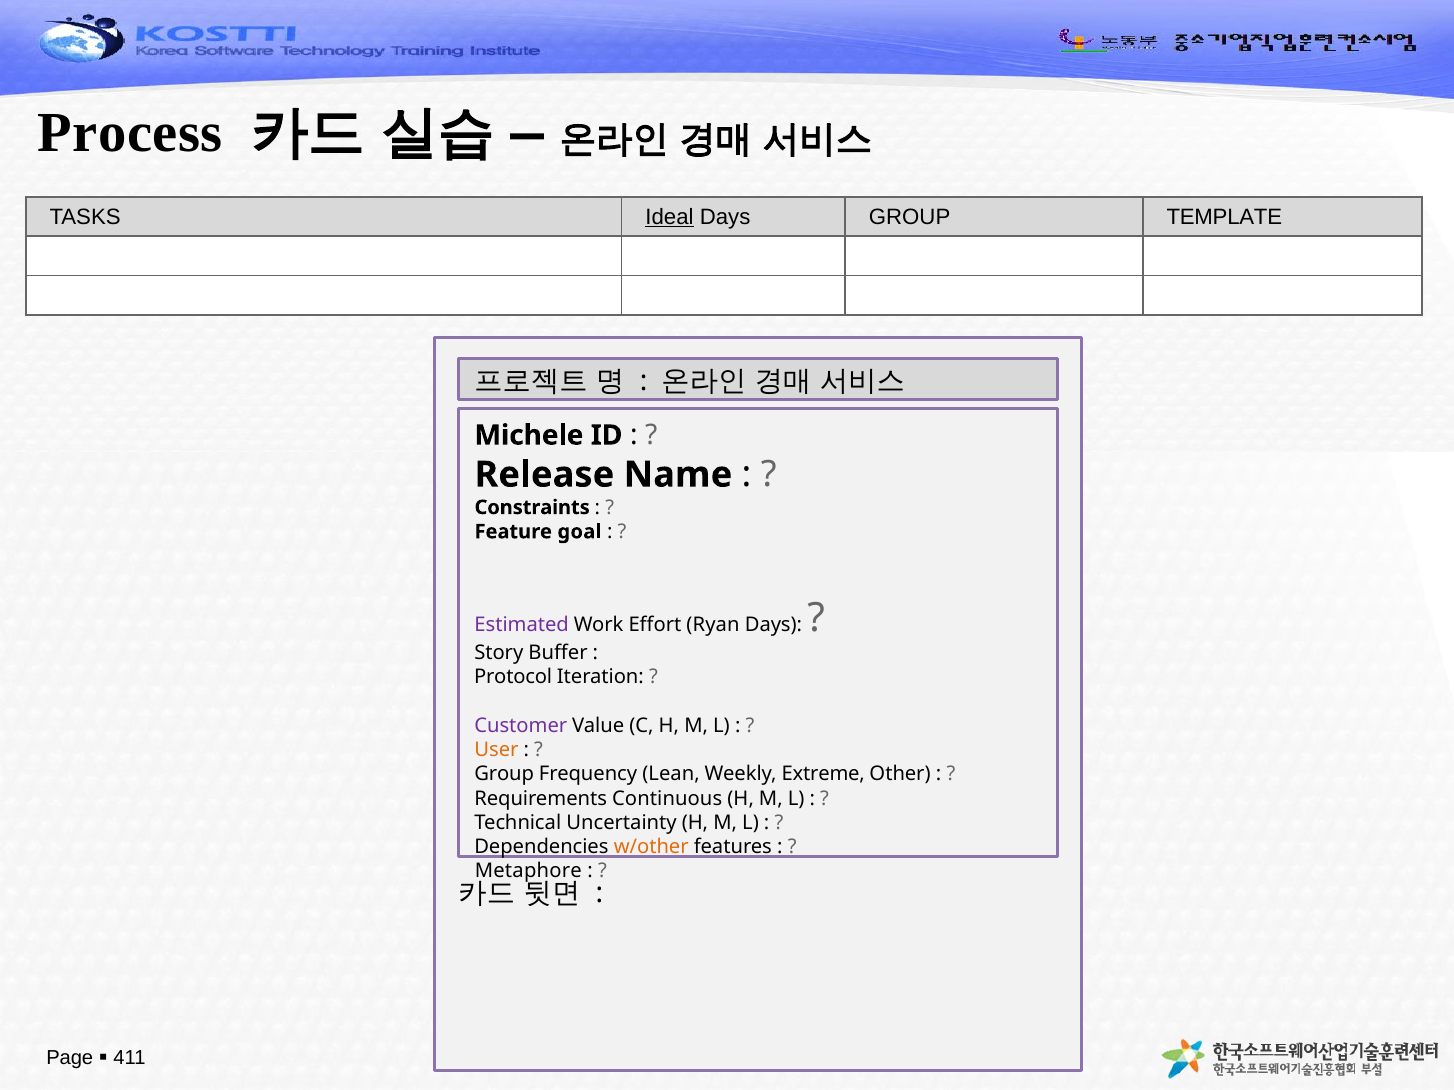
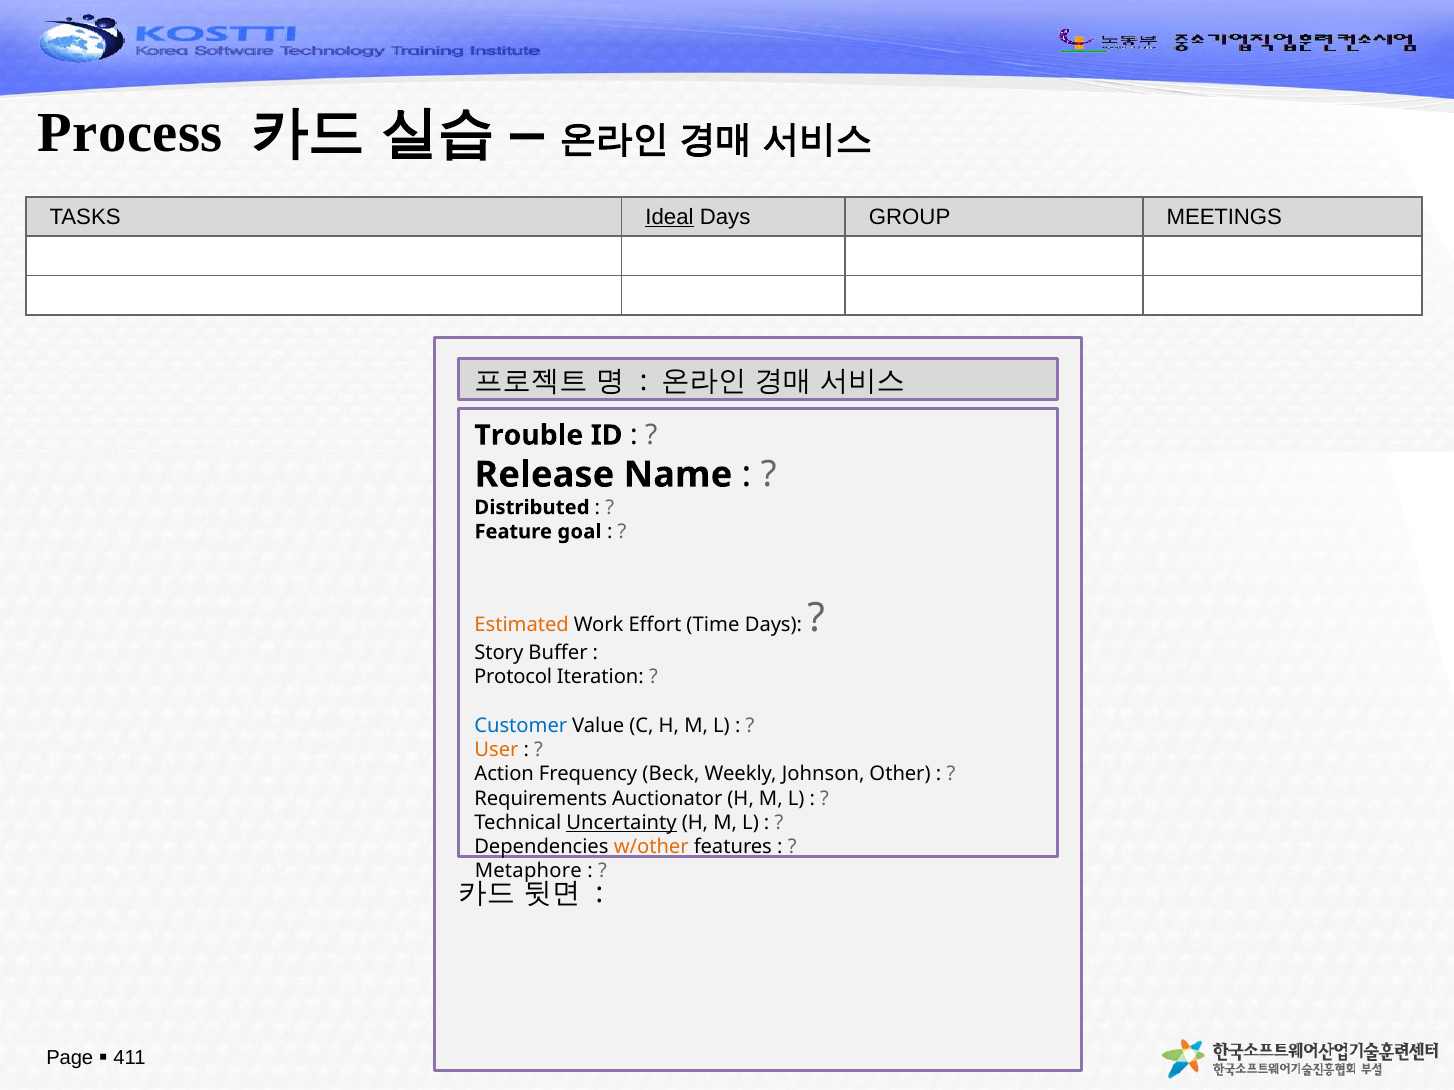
TEMPLATE: TEMPLATE -> MEETINGS (1224, 217)
Michele: Michele -> Trouble (529, 436)
Constraints: Constraints -> Distributed (532, 508)
Estimated colour: purple -> orange (522, 625)
Ryan: Ryan -> Time (713, 625)
Customer colour: purple -> blue (521, 726)
Group: Group -> Action (504, 775)
Lean: Lean -> Beck (671, 775)
Extreme: Extreme -> Johnson (823, 775)
Continuous: Continuous -> Auctionator (667, 799)
Uncertainty underline: none -> present (622, 823)
